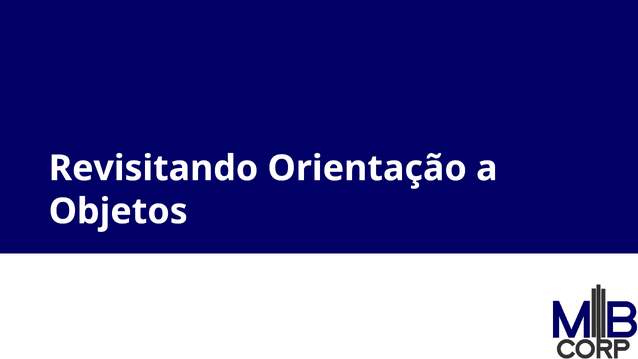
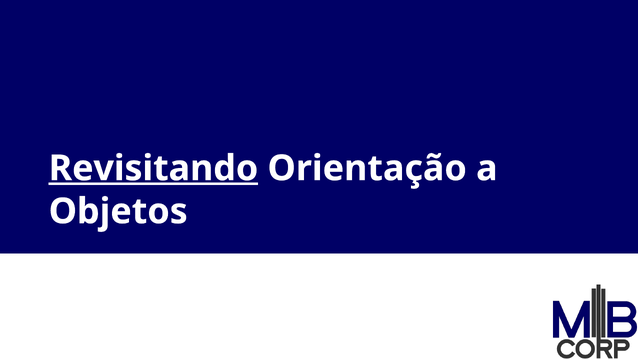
Revisitando underline: none -> present (153, 168)
